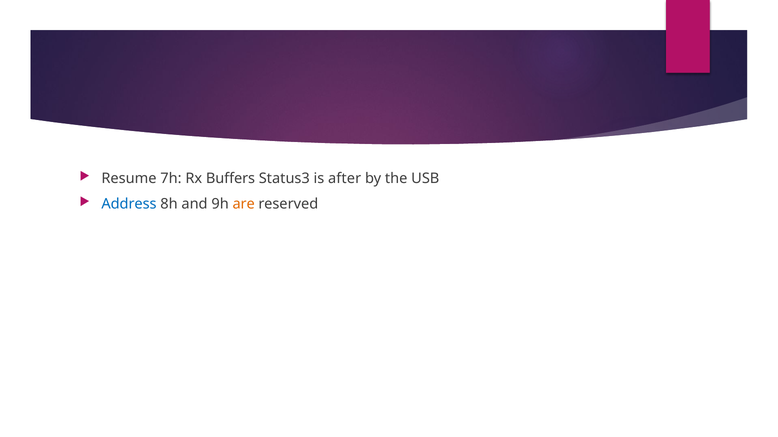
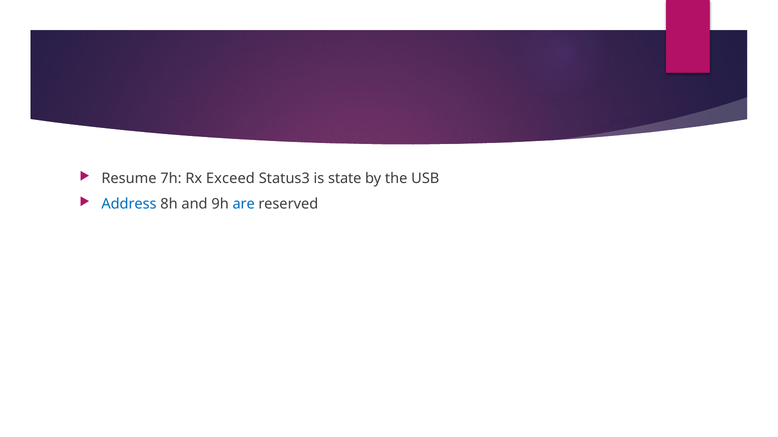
Buffers: Buffers -> Exceed (230, 179)
after: after -> state (345, 179)
are colour: orange -> blue (244, 204)
